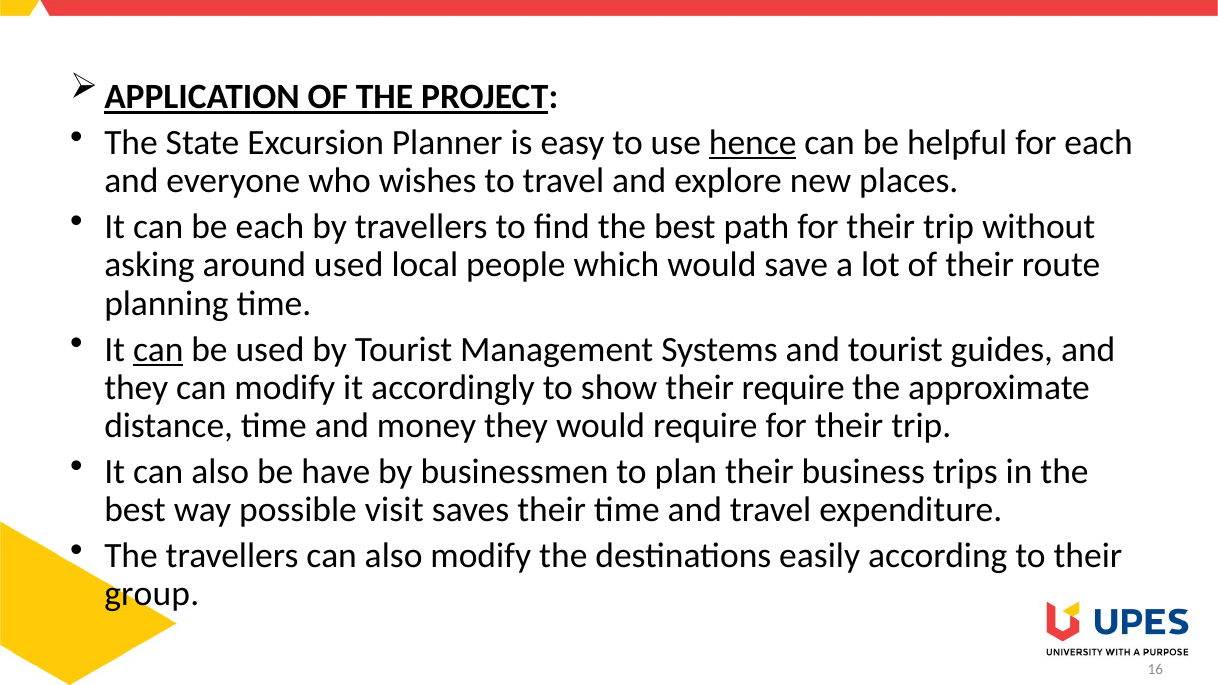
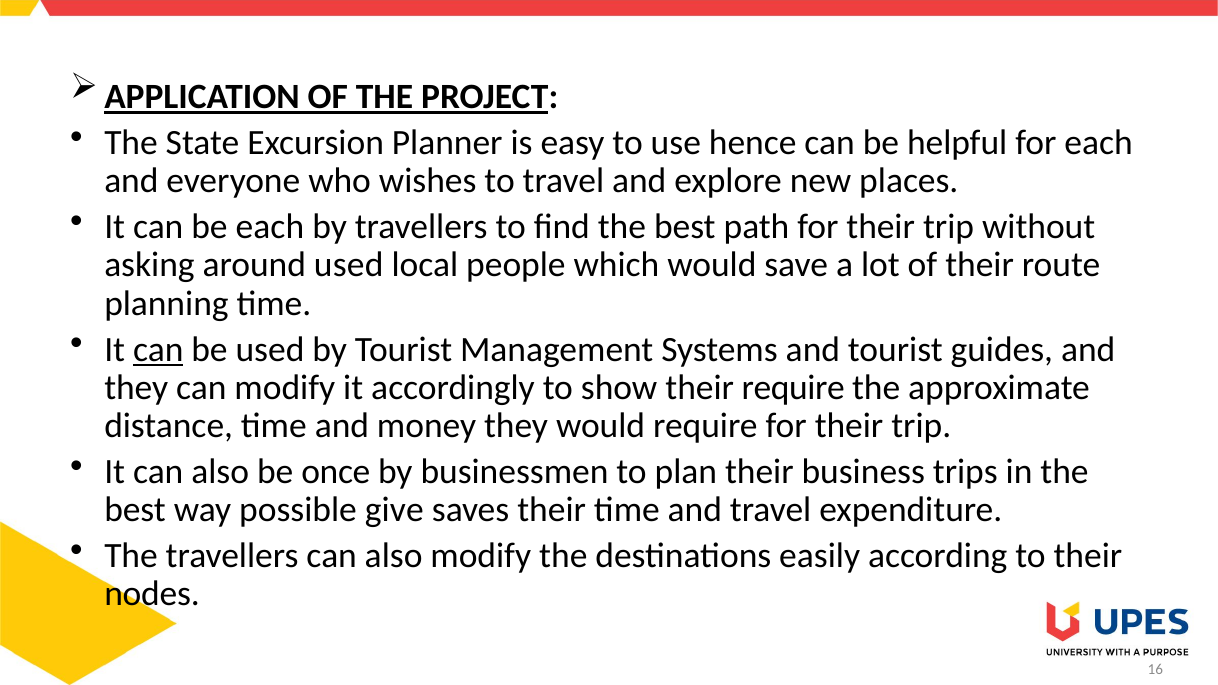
hence underline: present -> none (753, 143)
have: have -> once (336, 472)
visit: visit -> give (394, 510)
group: group -> nodes (152, 594)
